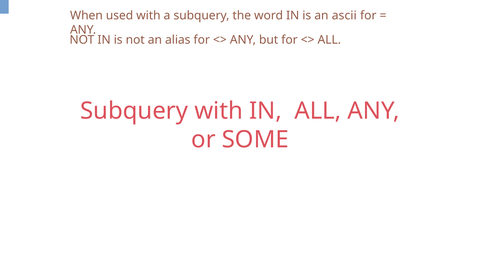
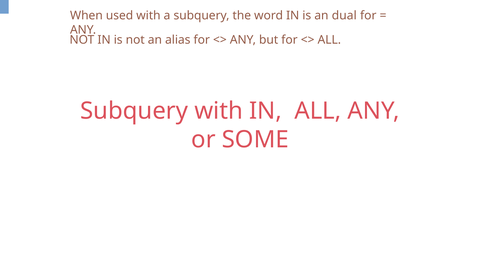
ascii: ascii -> dual (344, 16)
